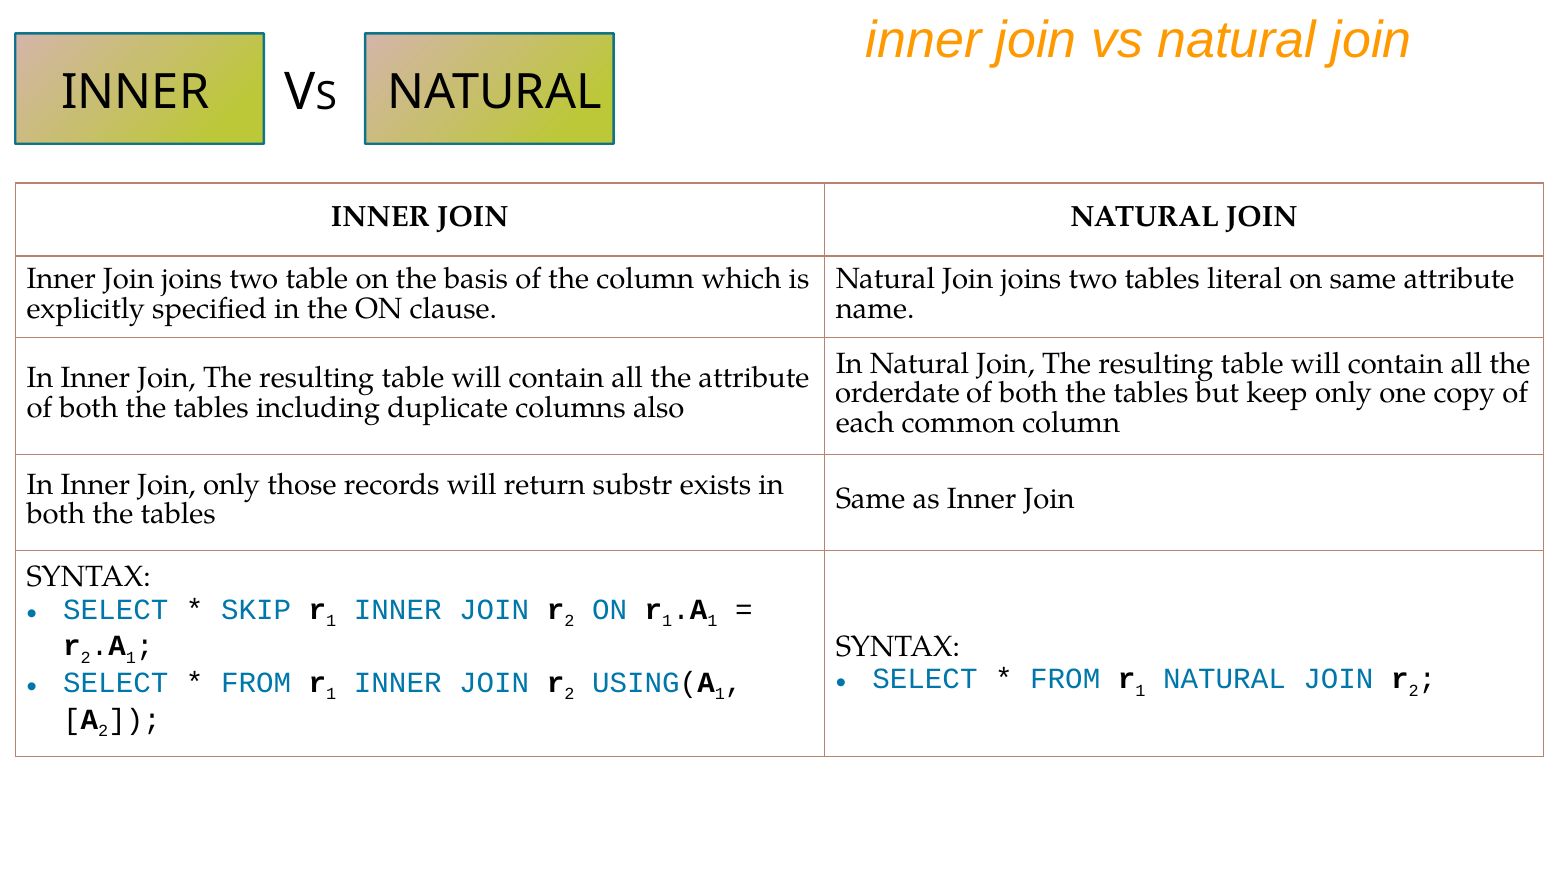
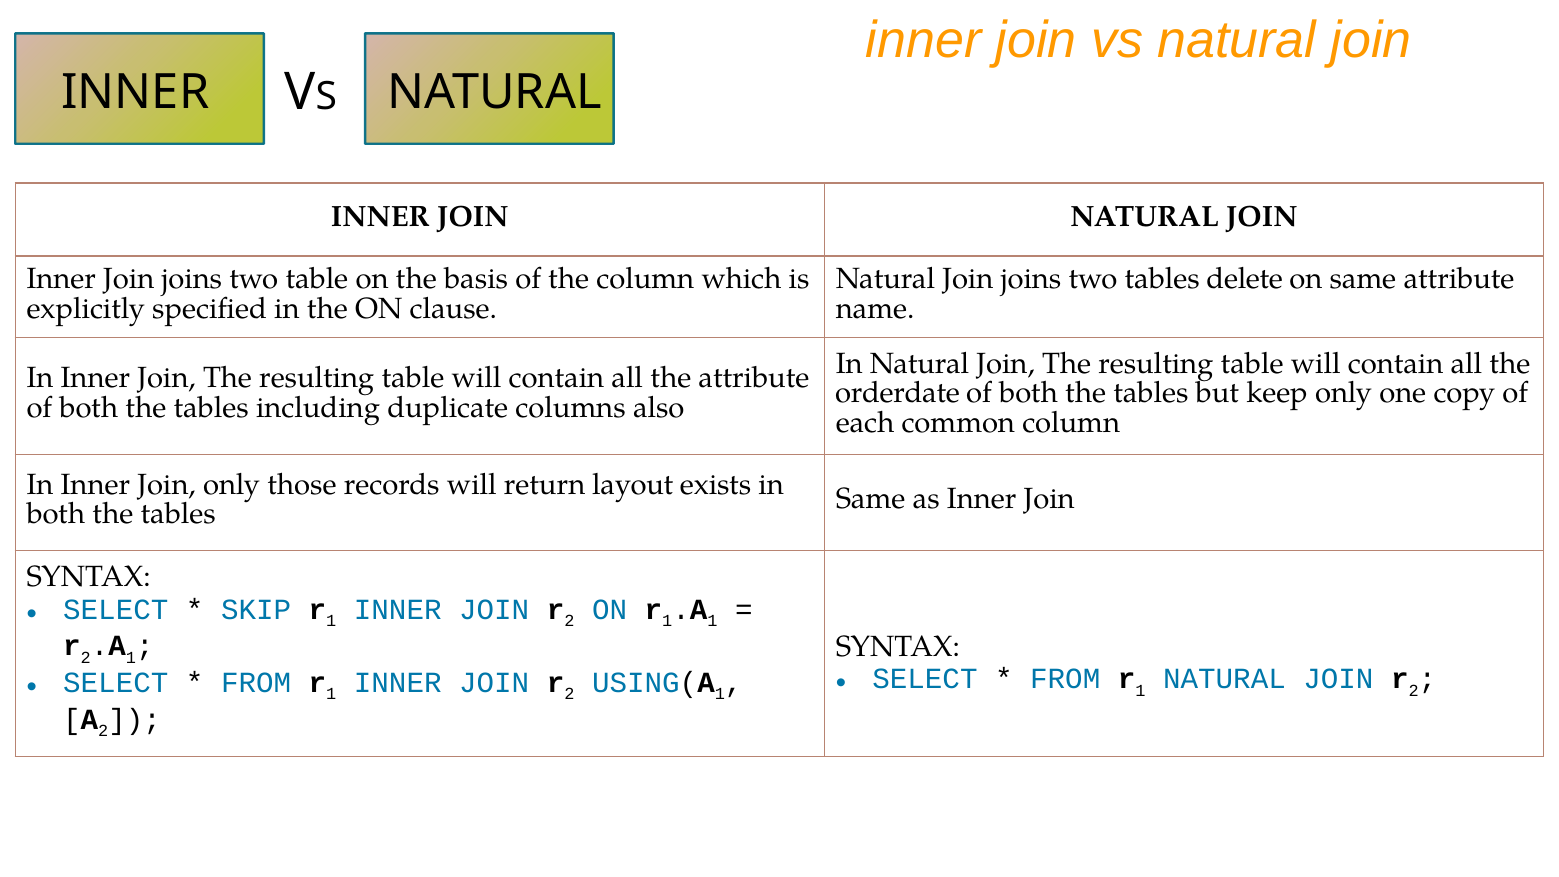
literal: literal -> delete (1245, 279)
substr: substr -> layout (633, 485)
